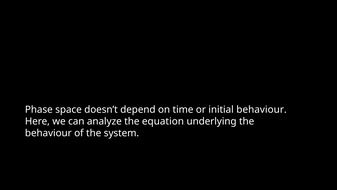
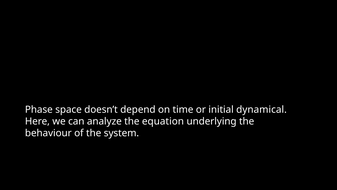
initial behaviour: behaviour -> dynamical (262, 109)
